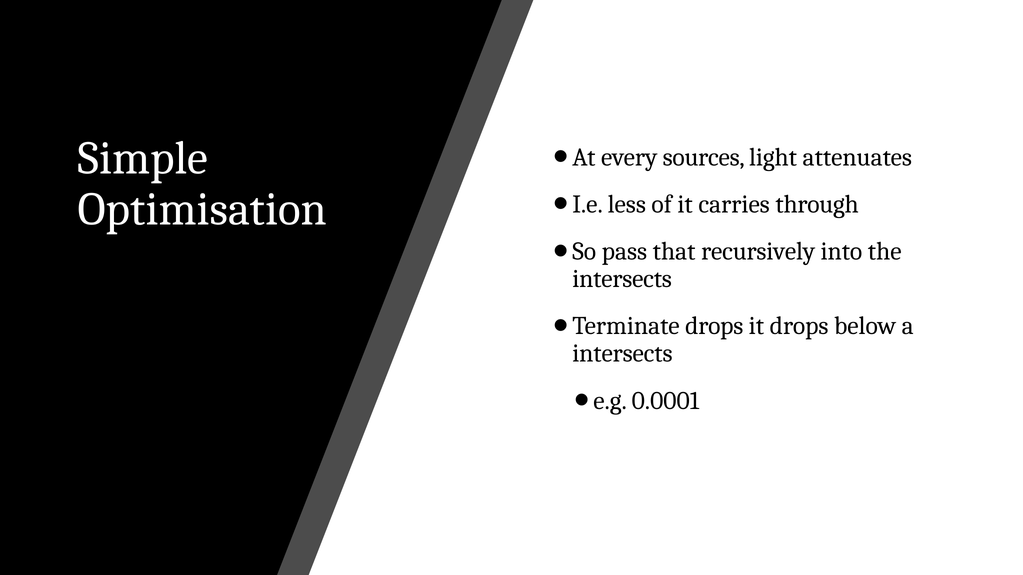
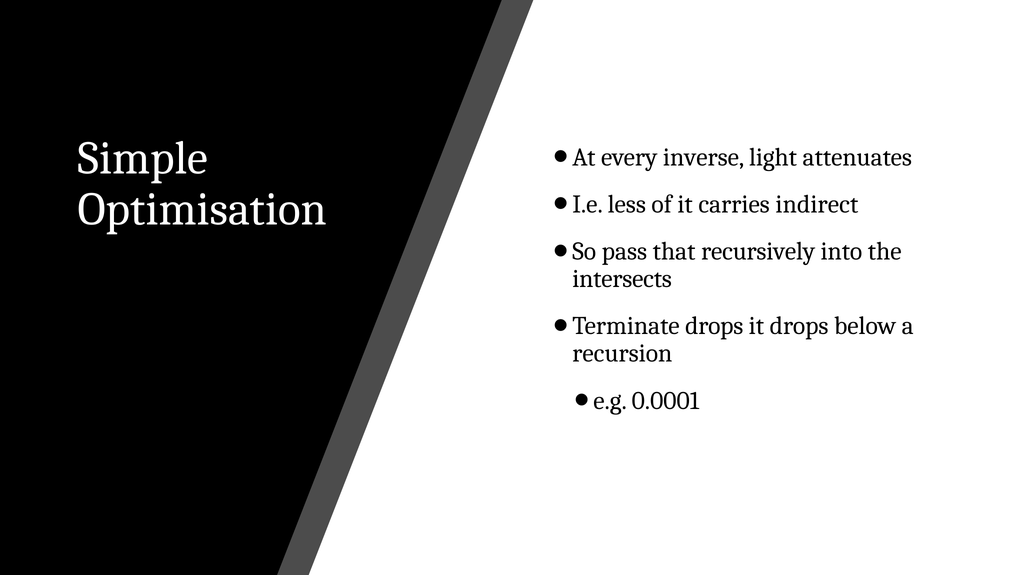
sources: sources -> inverse (704, 157)
through: through -> indirect (817, 204)
intersects: intersects -> recursion (622, 354)
